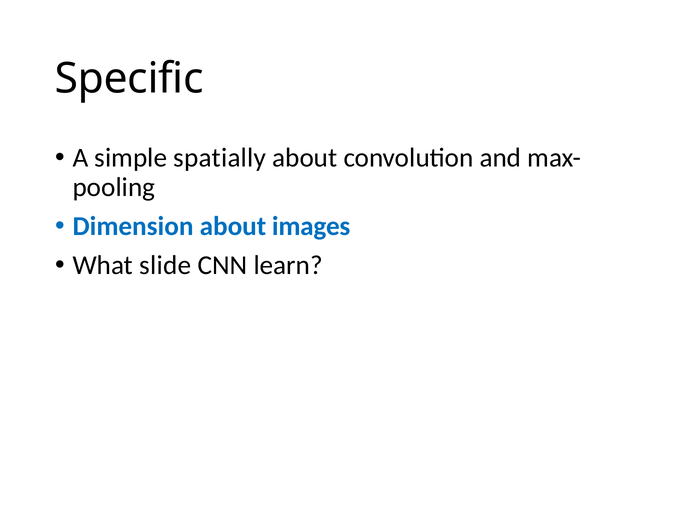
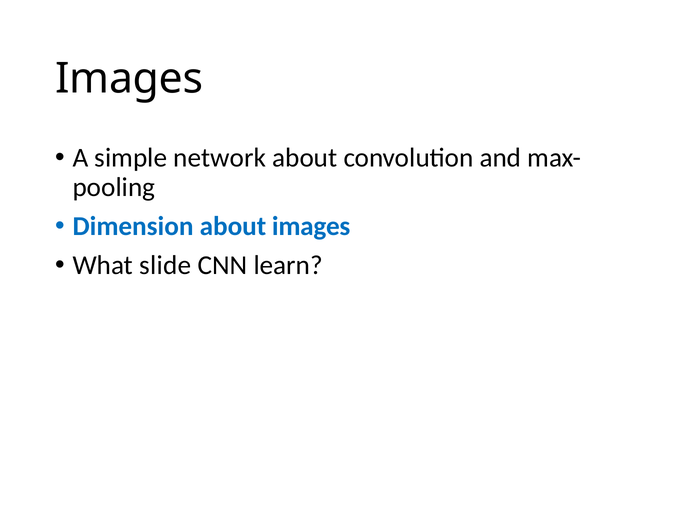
Specific: Specific -> Images (129, 78)
spatially: spatially -> network (220, 158)
